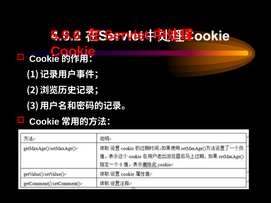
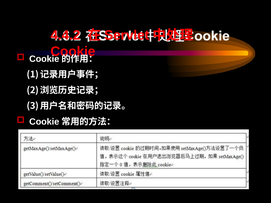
5.9.6: 5.9.6 -> 4.4.2 (65, 35)
